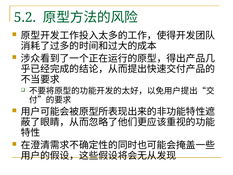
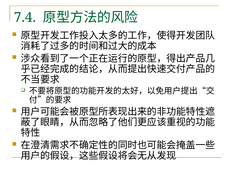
5.2: 5.2 -> 7.4 (25, 17)
